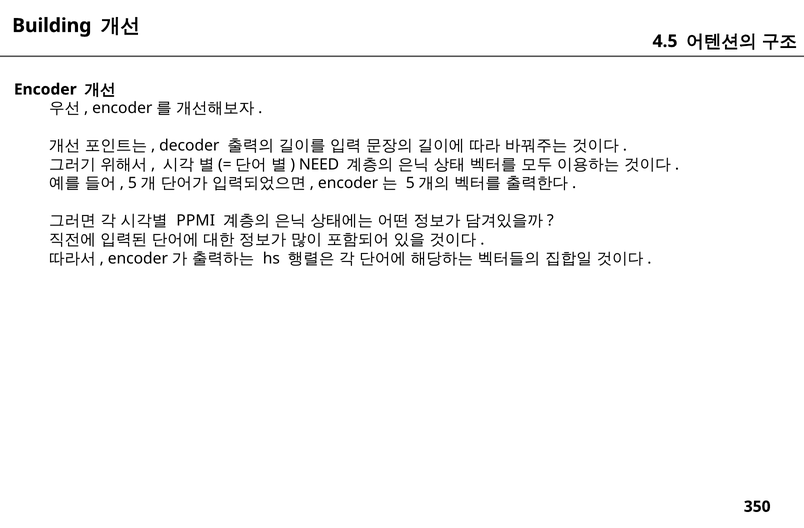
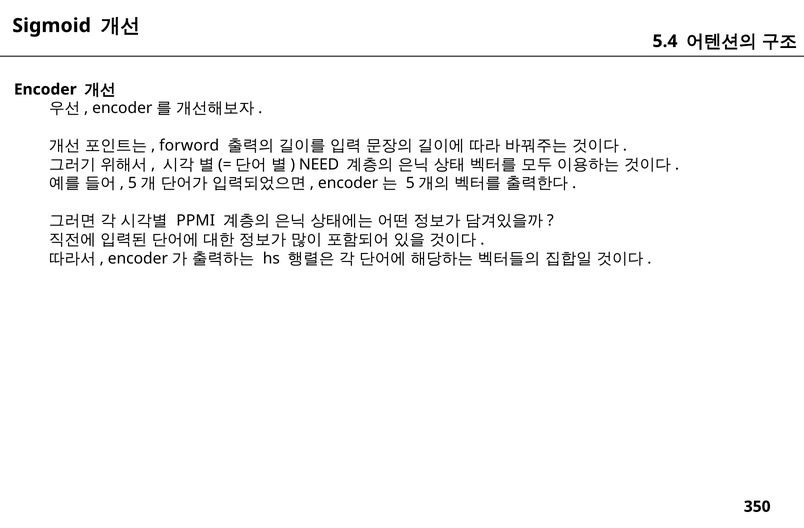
Building: Building -> Sigmoid (52, 26)
4.5: 4.5 -> 5.4 (665, 41)
decoder: decoder -> forword (189, 146)
